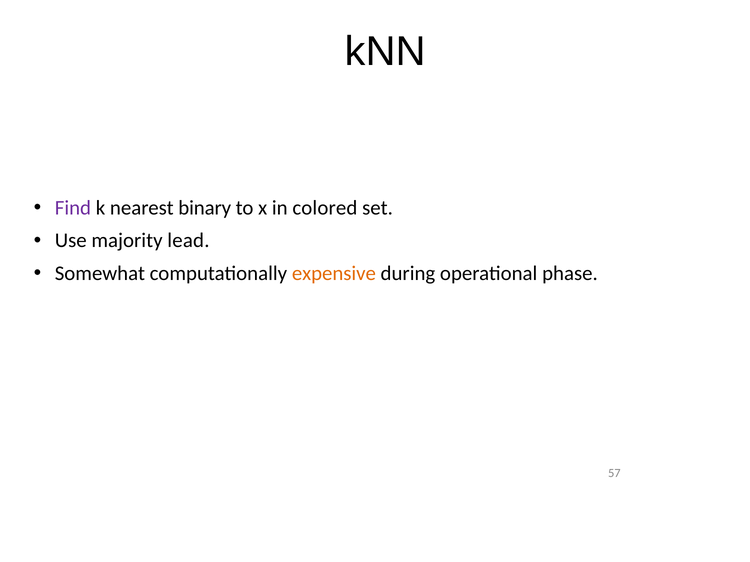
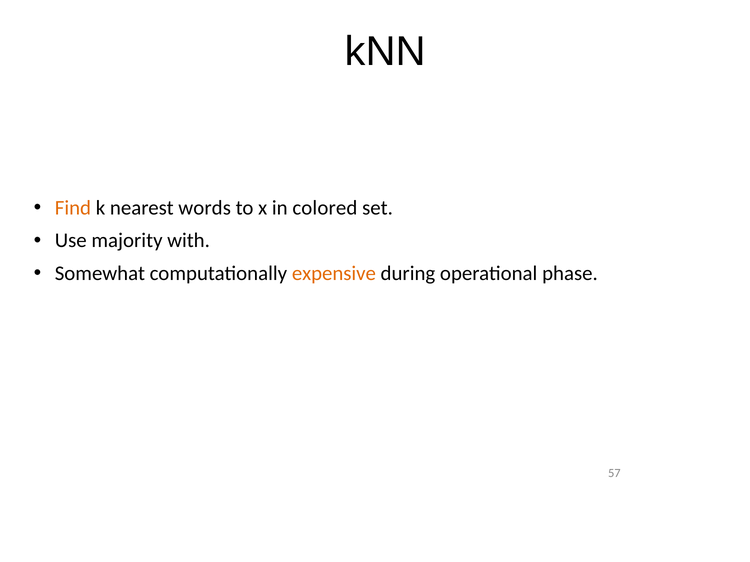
Find colour: purple -> orange (73, 208)
binary: binary -> words (205, 208)
lead: lead -> with (189, 241)
